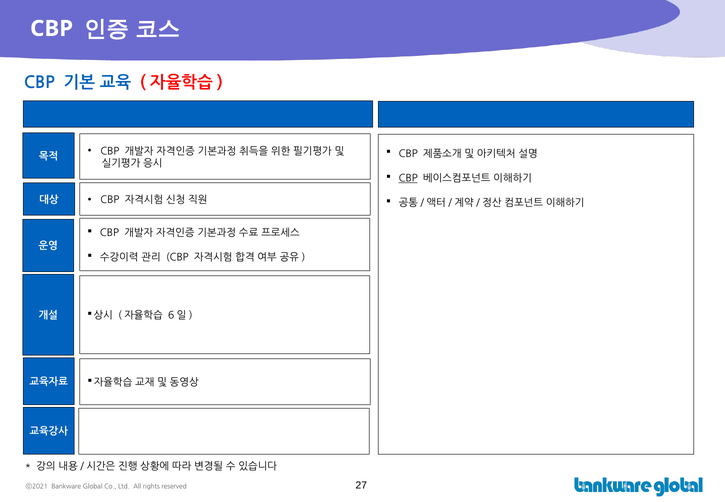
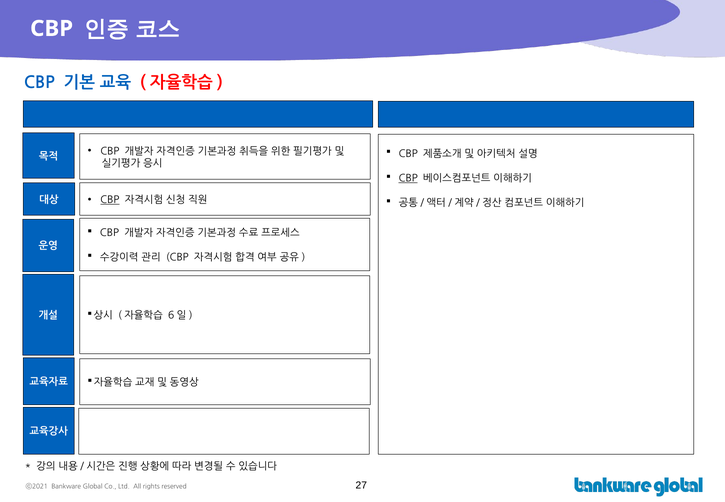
CBP underline: none -> present (110, 200)
